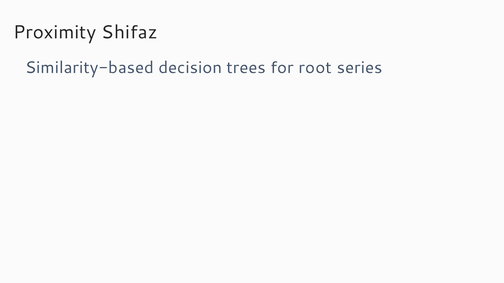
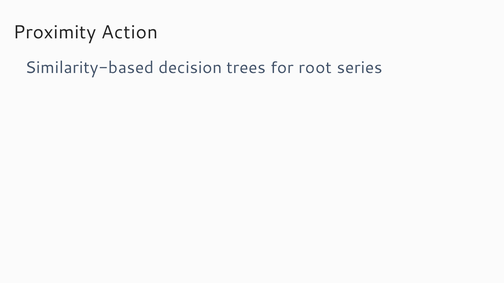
Shifaz: Shifaz -> Action (130, 32)
